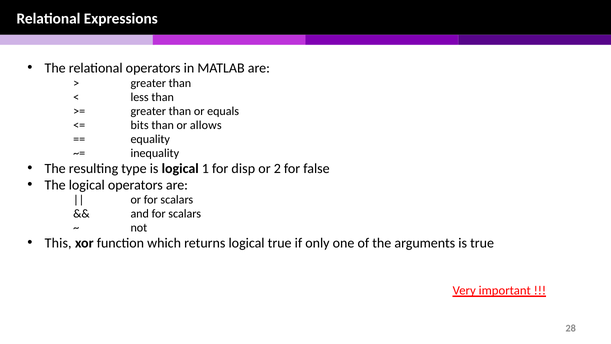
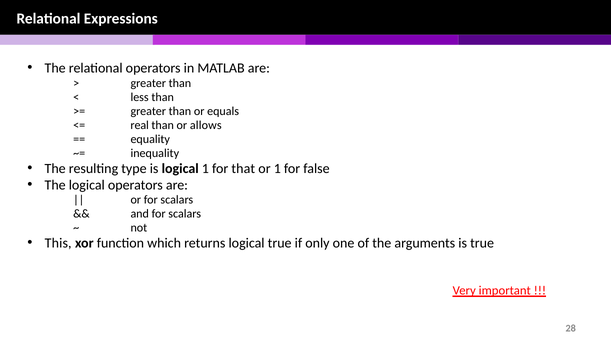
bits: bits -> real (140, 125)
disp: disp -> that (243, 168)
or 2: 2 -> 1 (277, 168)
